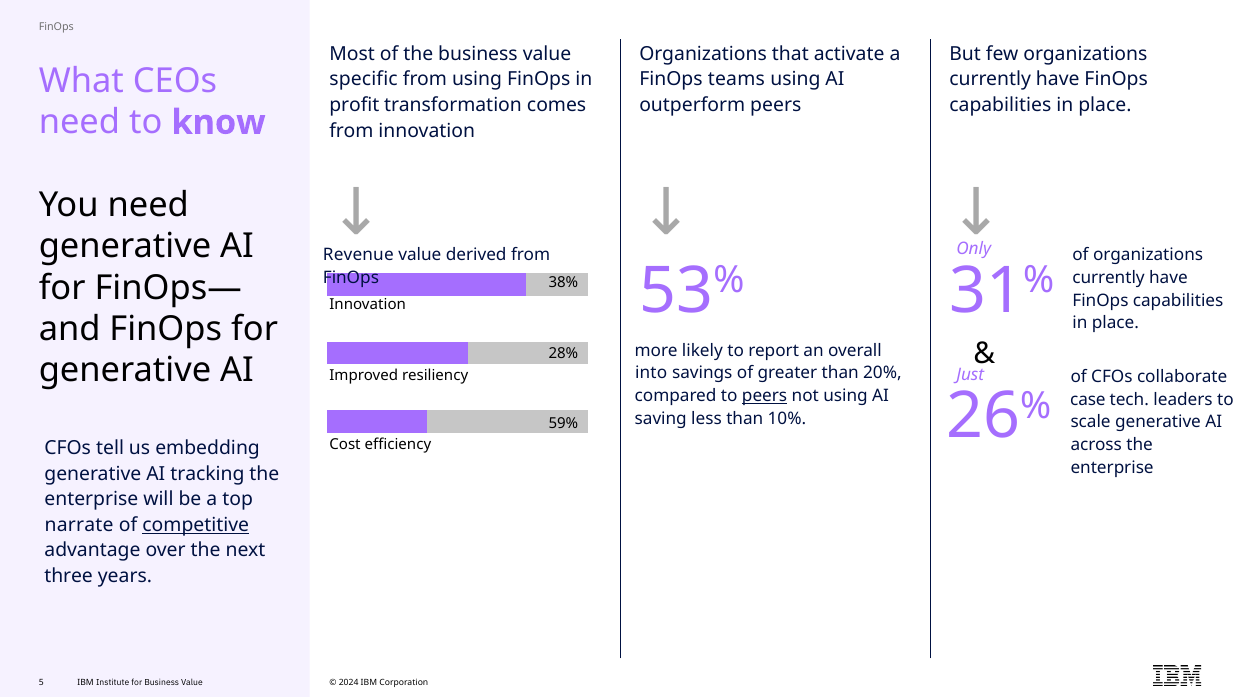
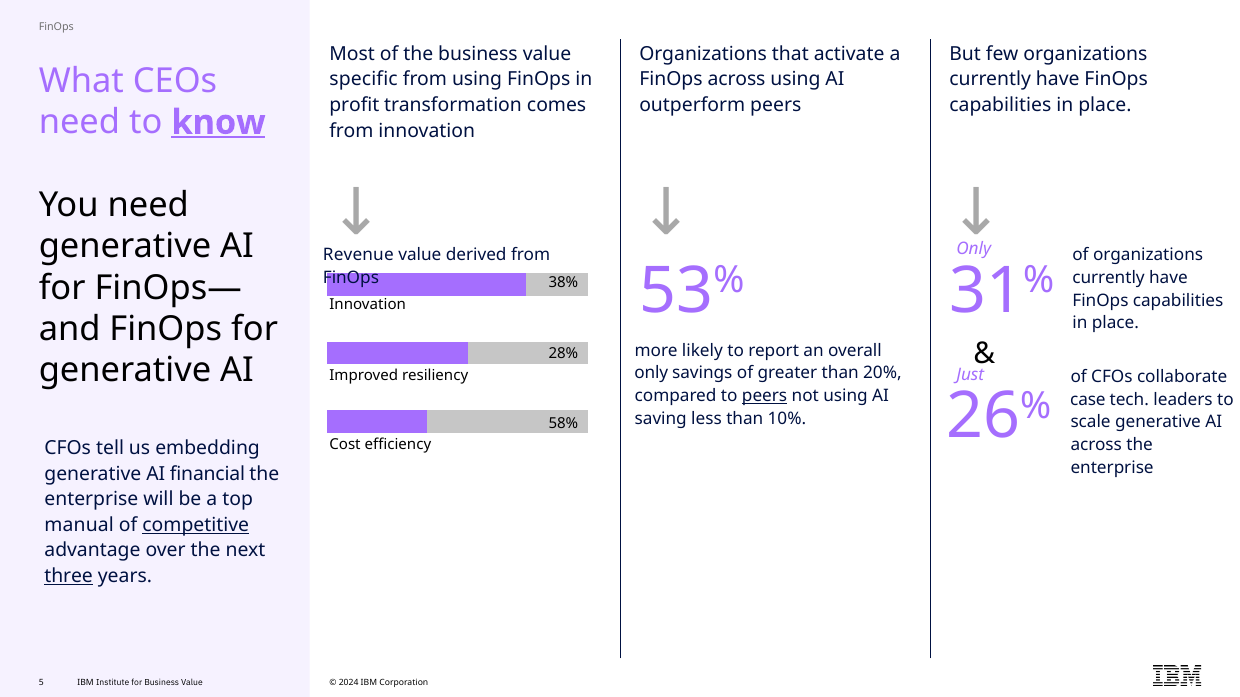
FinOps teams: teams -> across (737, 80)
know underline: none -> present (219, 123)
into: into -> only (651, 373)
59%: 59% -> 58% (563, 423)
tracking: tracking -> financial (207, 474)
narrate: narrate -> manual (79, 525)
three underline: none -> present (69, 577)
